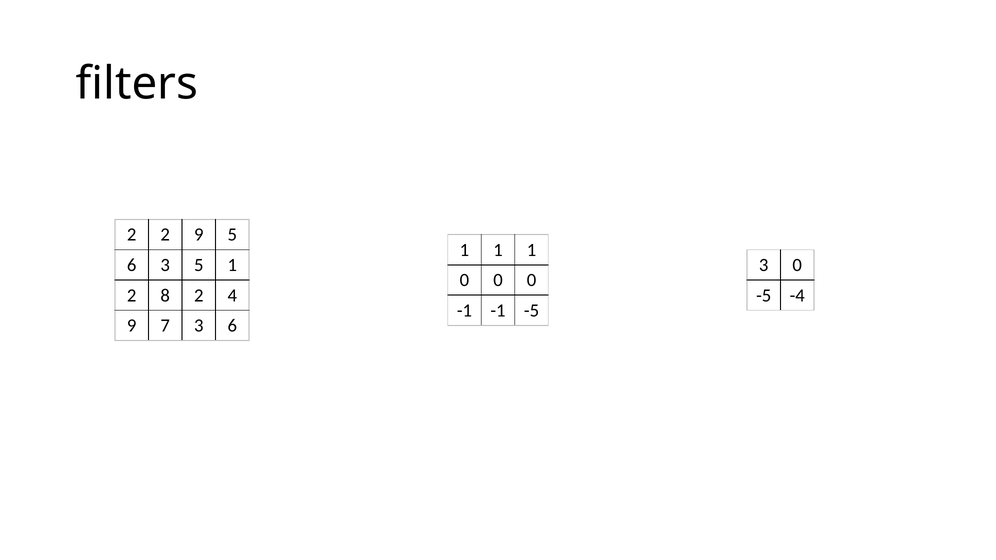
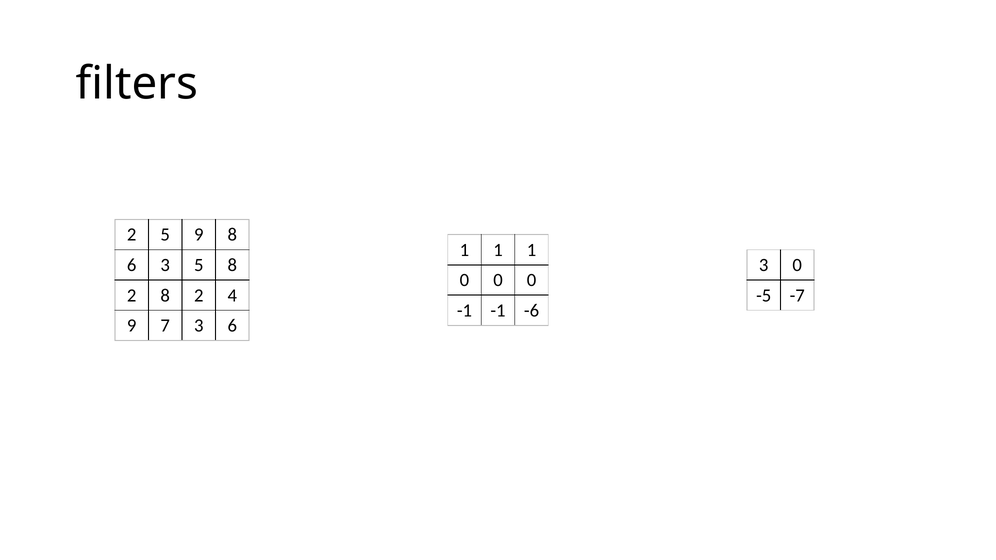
2 2: 2 -> 5 (165, 235)
9 5: 5 -> 8 (232, 235)
5 1: 1 -> 8 (232, 265)
-4: -4 -> -7 (797, 295)
-1 -5: -5 -> -6 (532, 311)
